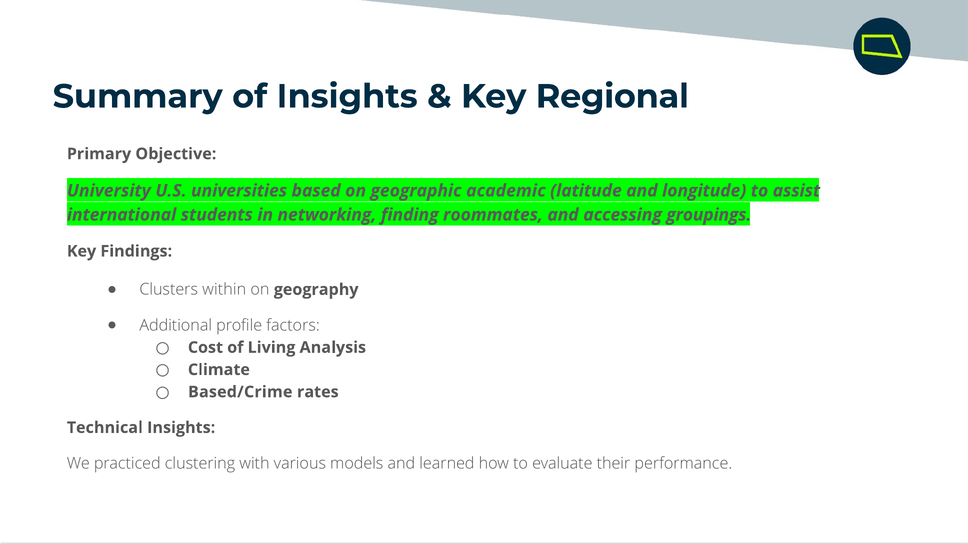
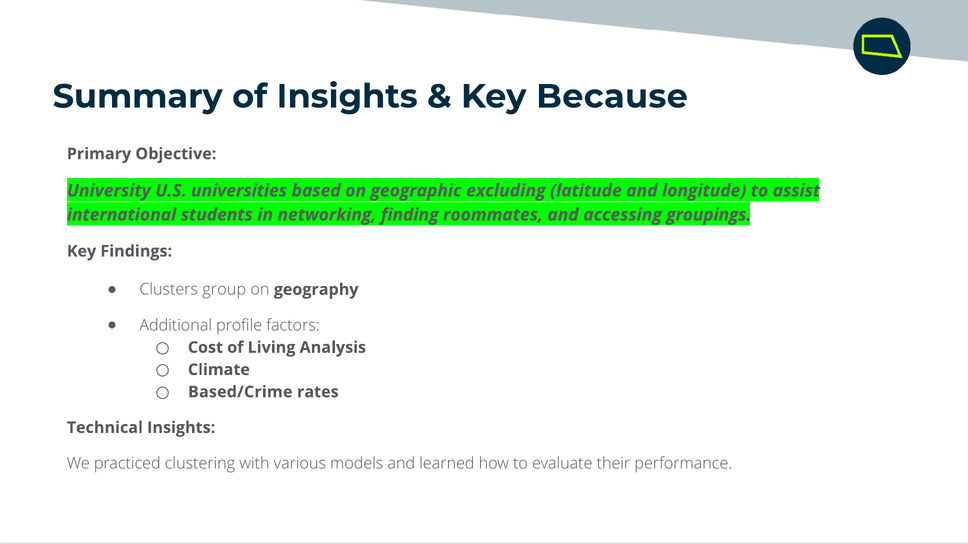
Regional: Regional -> Because (612, 97)
academic: academic -> excluding (506, 191)
within: within -> group (224, 290)
